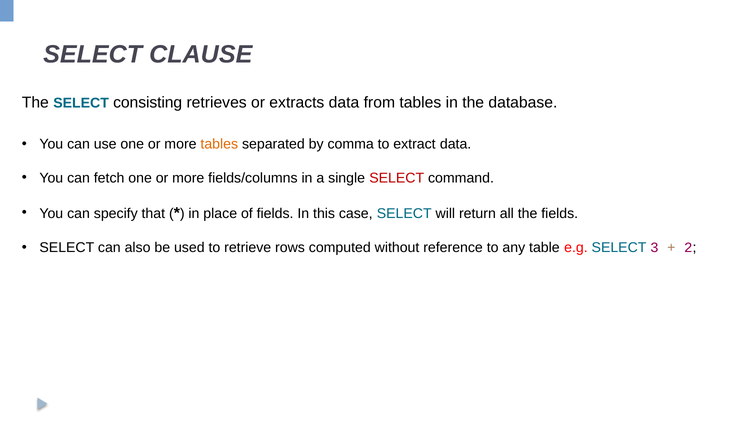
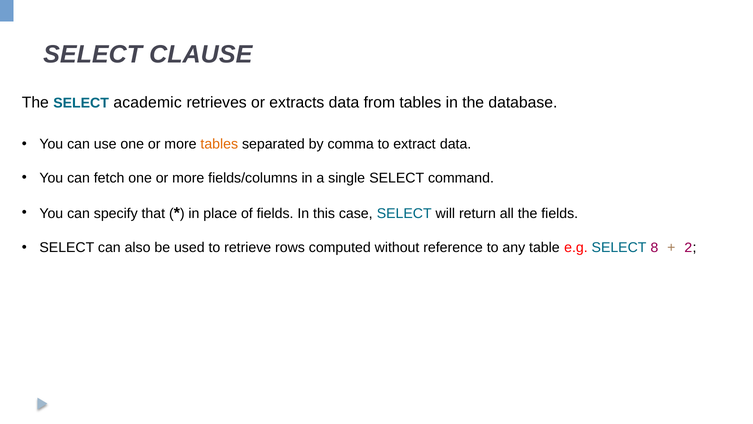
consisting: consisting -> academic (148, 102)
SELECT colour: red -> black (397, 178)
3: 3 -> 8 (654, 248)
